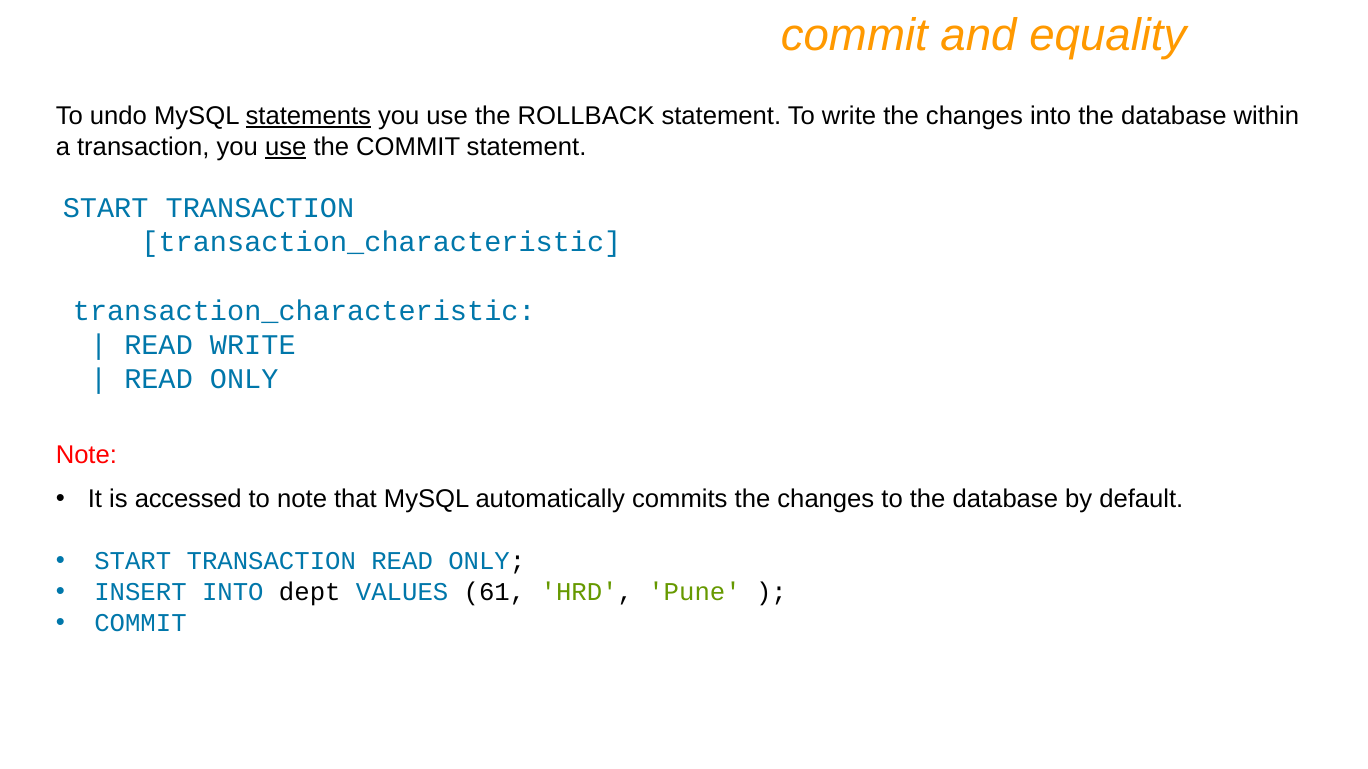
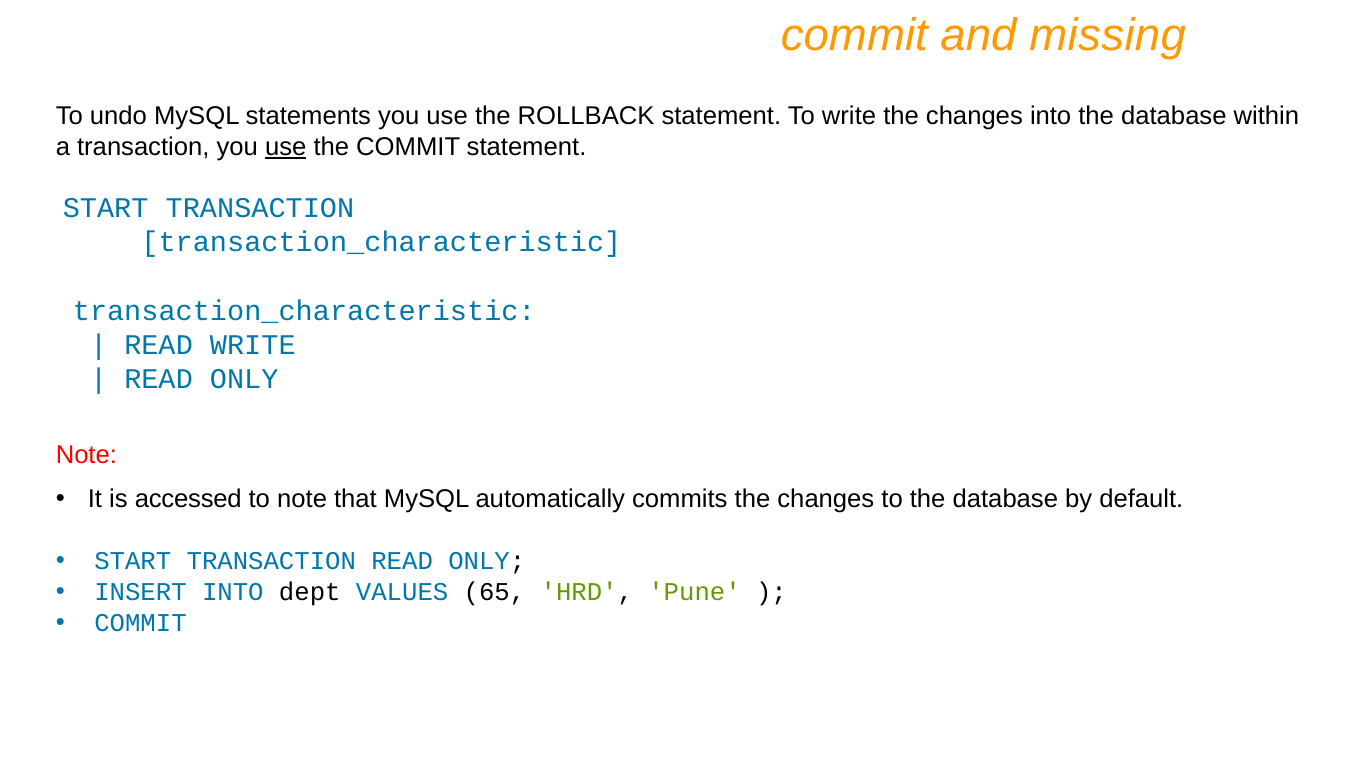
equality: equality -> missing (1108, 36)
statements underline: present -> none (308, 116)
61: 61 -> 65 (494, 593)
